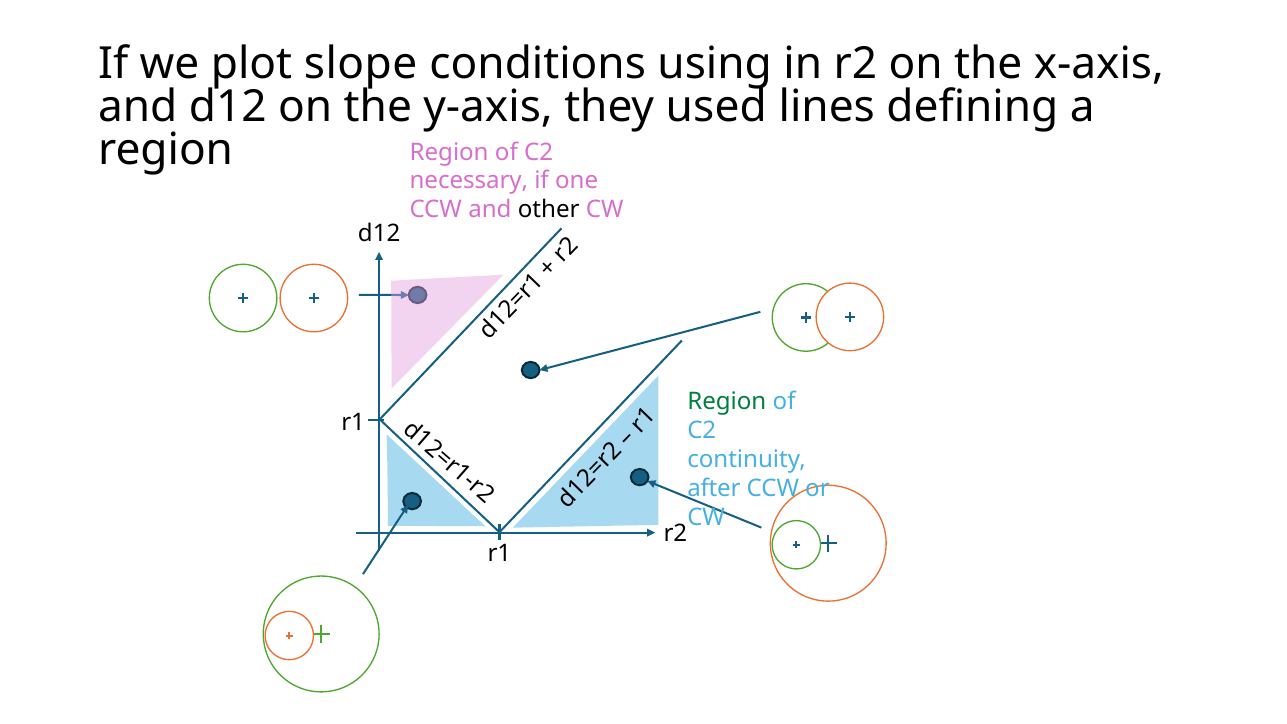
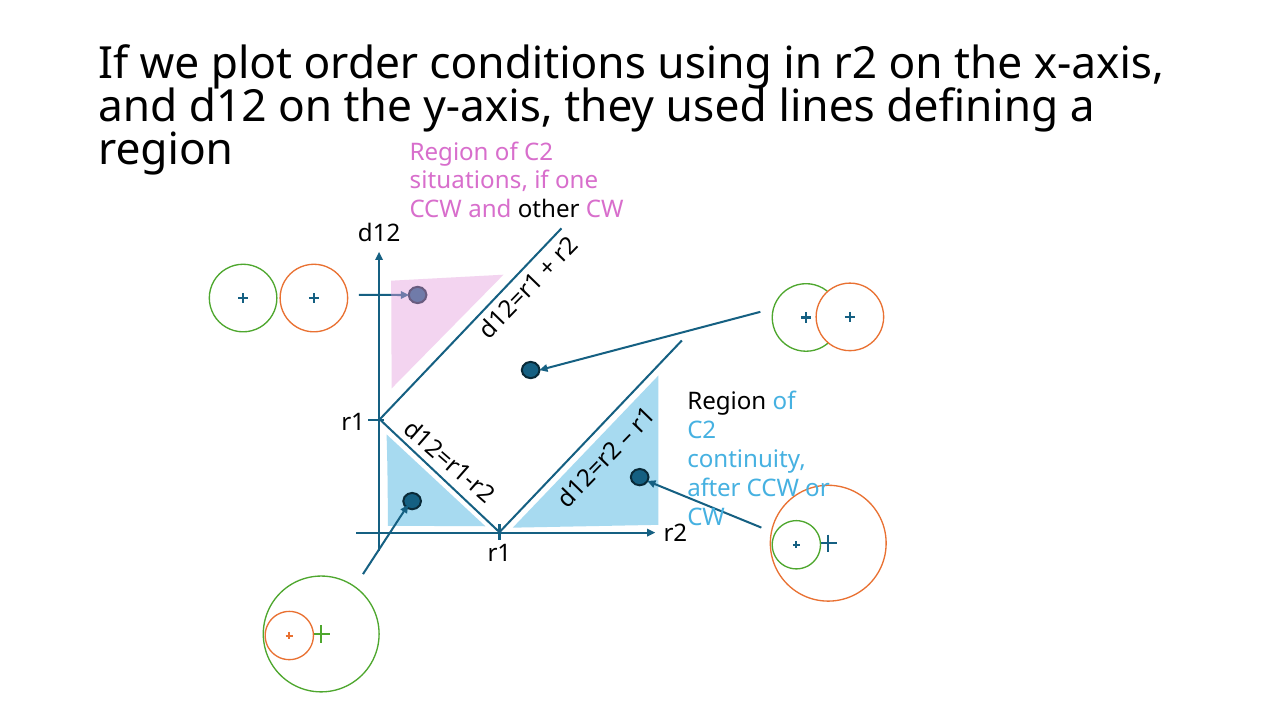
slope: slope -> order (361, 64)
necessary: necessary -> situations (469, 181)
Region colour: green -> black (727, 401)
